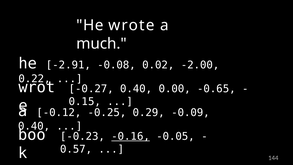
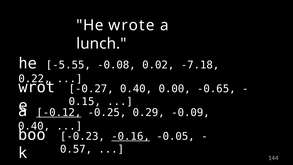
much: much -> lunch (101, 44)
-2.91: -2.91 -> -5.55 (68, 65)
-2.00: -2.00 -> -7.18 (200, 65)
-0.12 underline: none -> present (59, 112)
